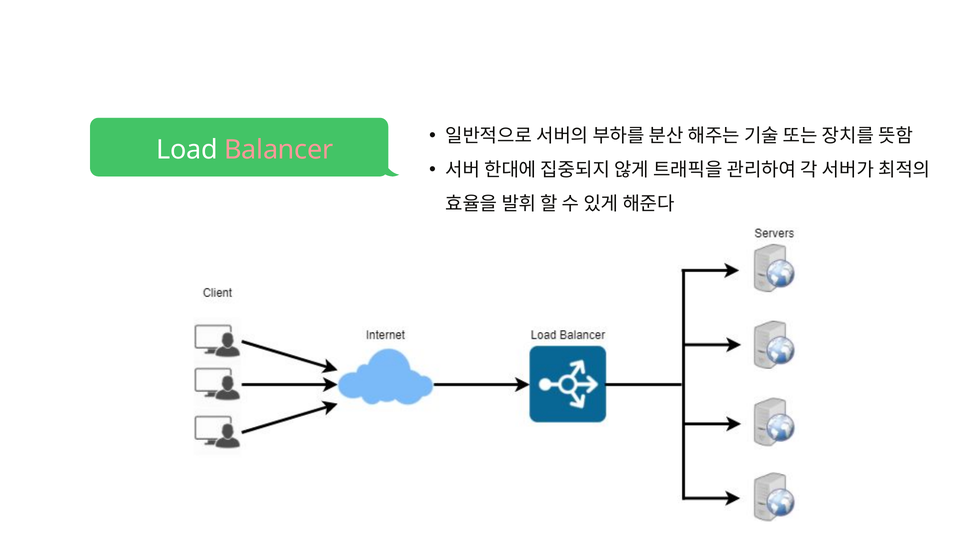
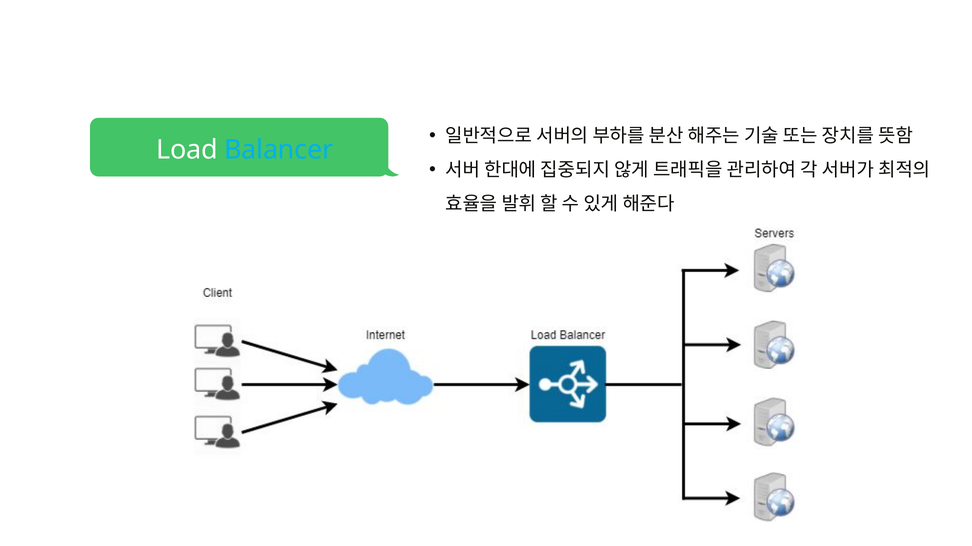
Balancer colour: pink -> light blue (279, 150)
